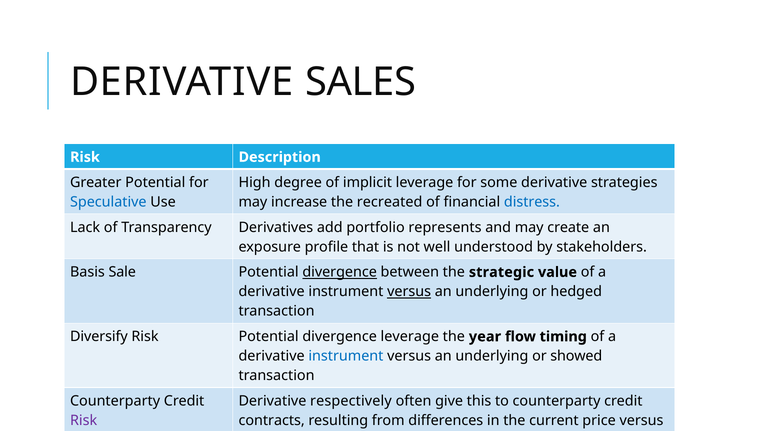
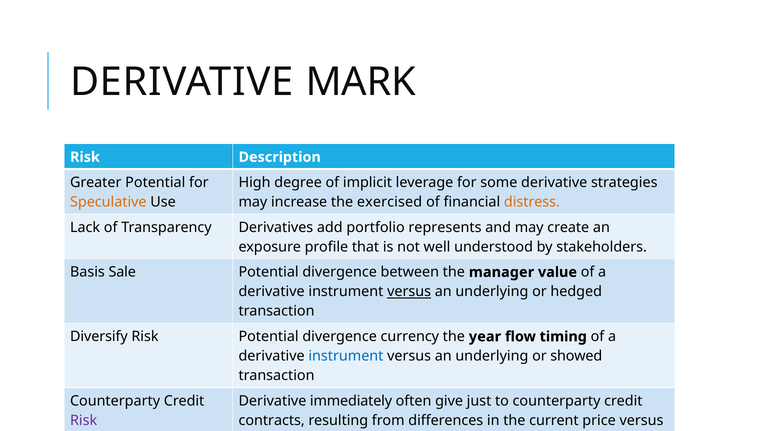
SALES: SALES -> MARK (361, 82)
Speculative colour: blue -> orange (108, 202)
recreated: recreated -> exercised (390, 202)
distress colour: blue -> orange (532, 202)
divergence underline: present -> none (340, 272)
strategic: strategic -> manager (501, 272)
divergence leverage: leverage -> currency (410, 336)
respectively: respectively -> immediately (351, 401)
this: this -> just (479, 401)
